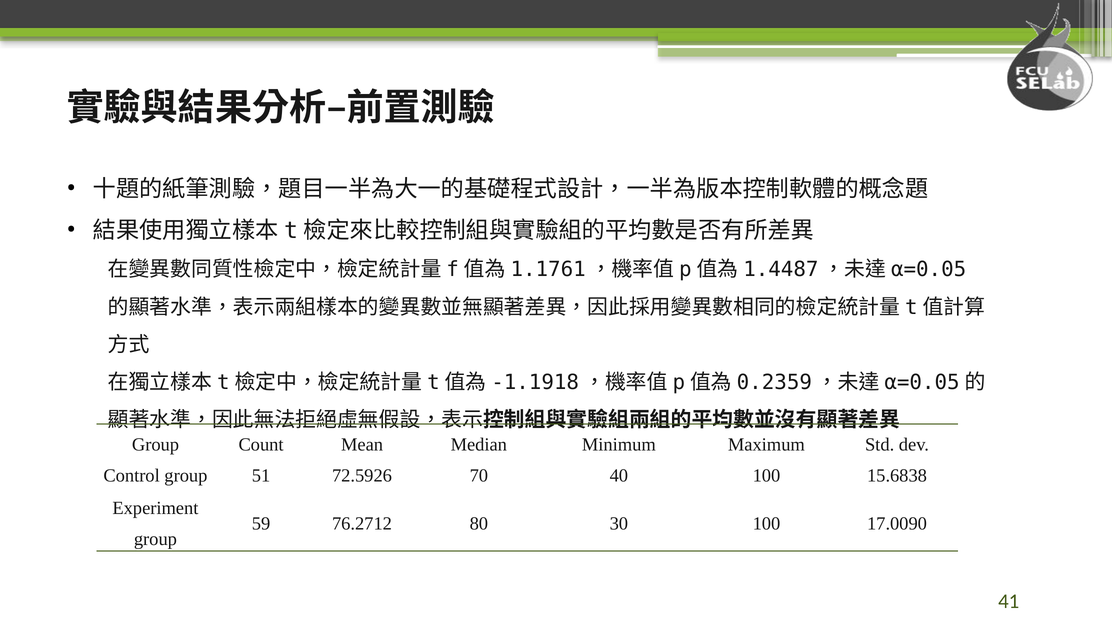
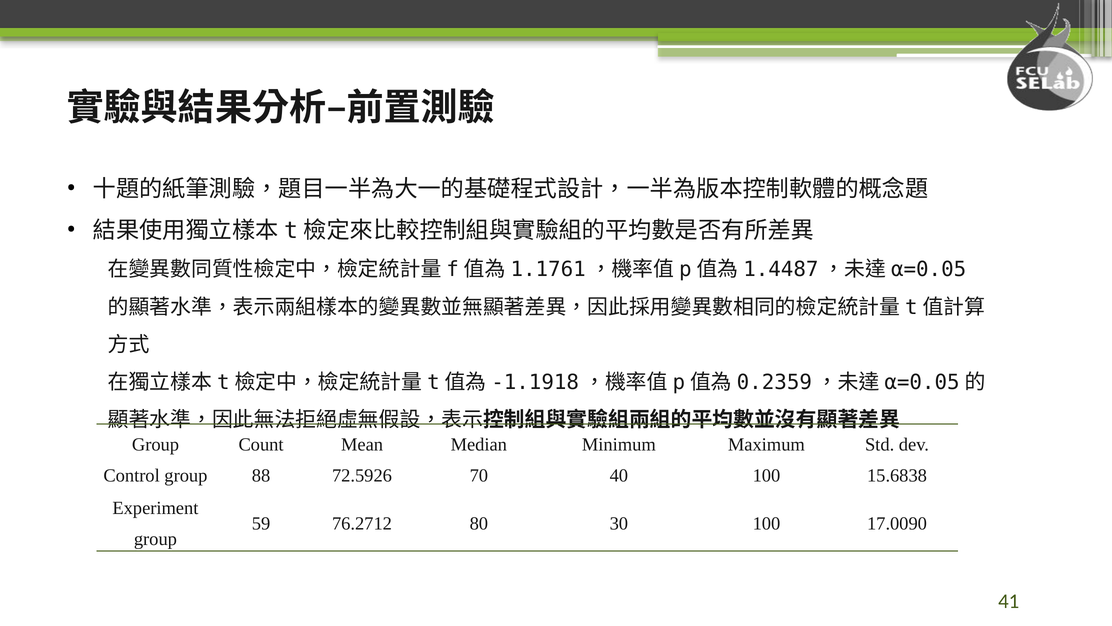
51: 51 -> 88 (261, 475)
